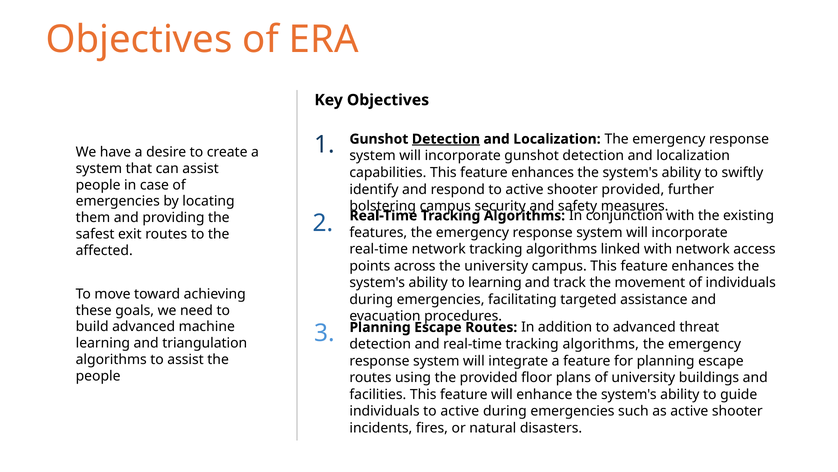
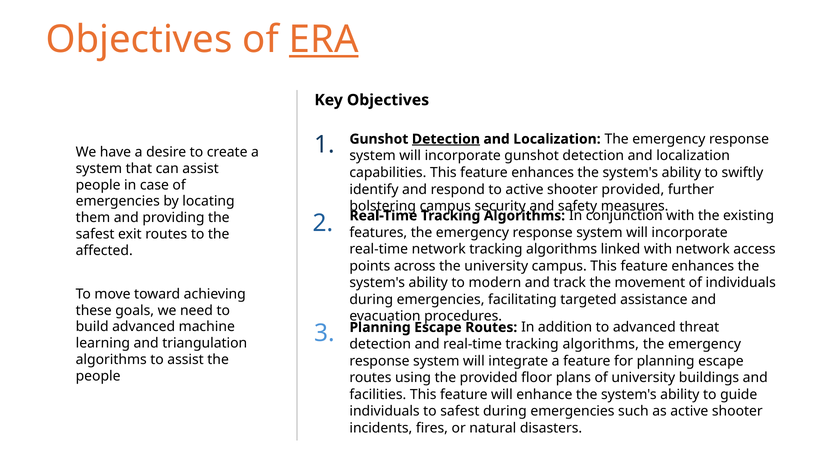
ERA underline: none -> present (324, 40)
to learning: learning -> modern (495, 282)
individuals to active: active -> safest (460, 411)
